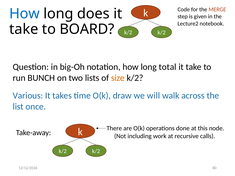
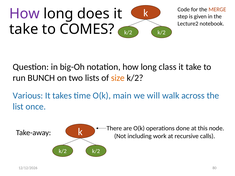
How colour: blue -> purple (24, 14)
BOARD: BOARD -> COMES (87, 29)
total: total -> class (168, 67)
draw: draw -> main (122, 96)
